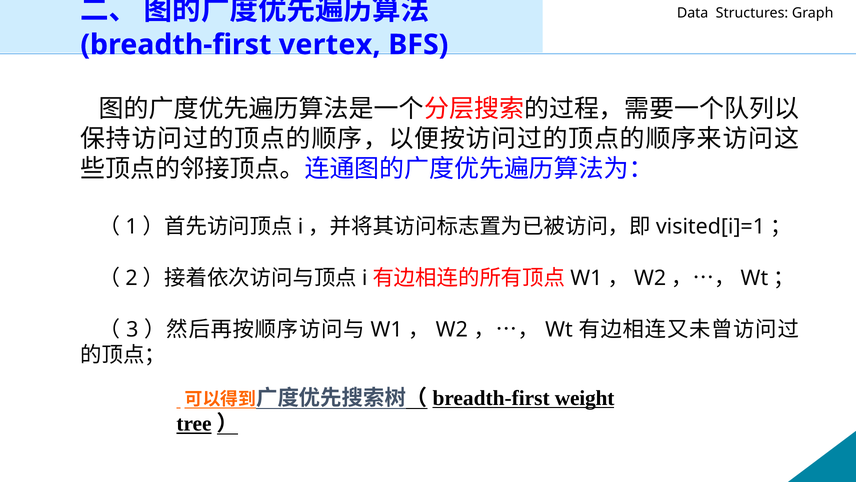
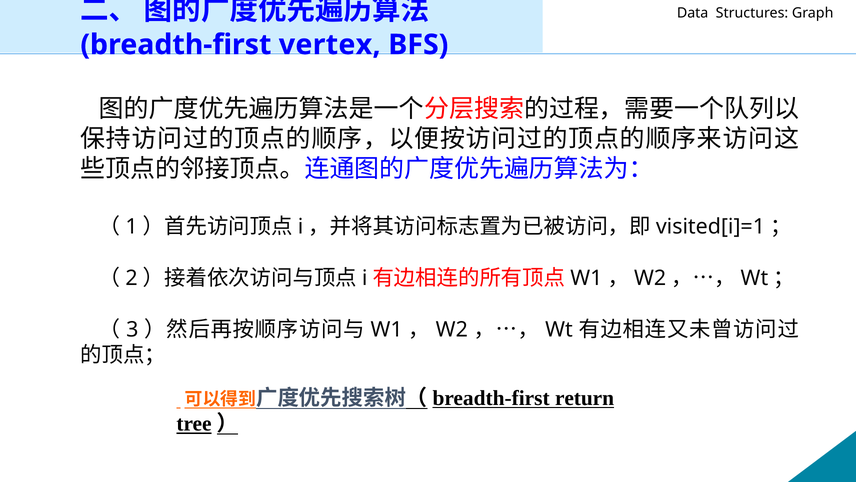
weight: weight -> return (585, 398)
